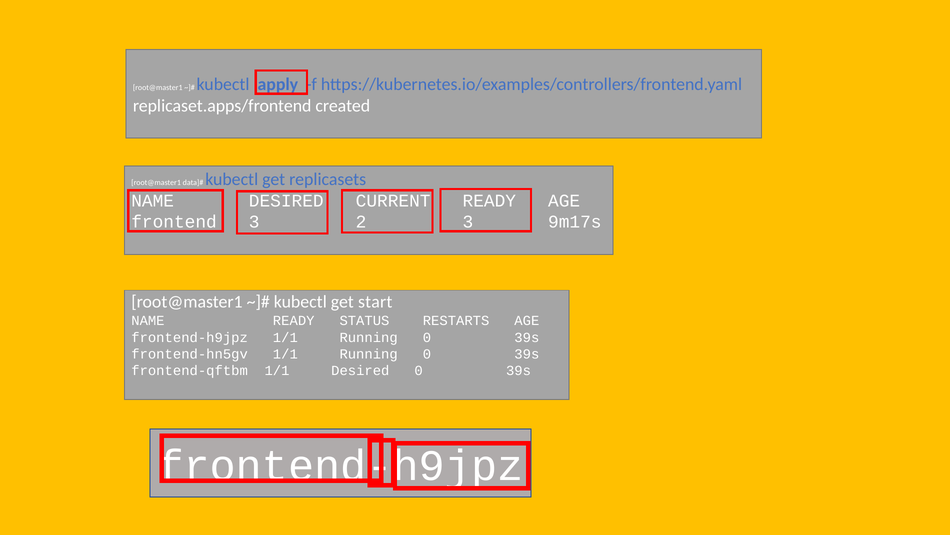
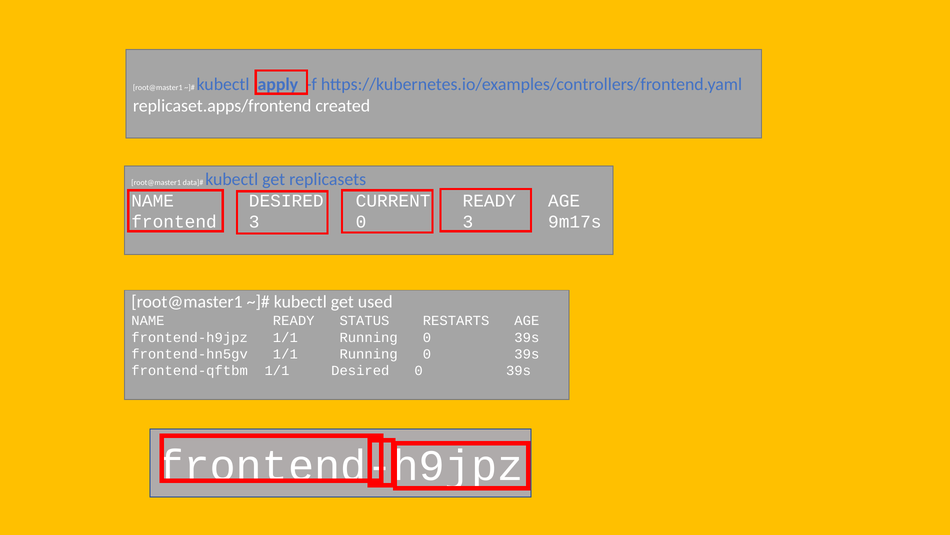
3 2: 2 -> 0 (361, 222)
start: start -> used (375, 302)
